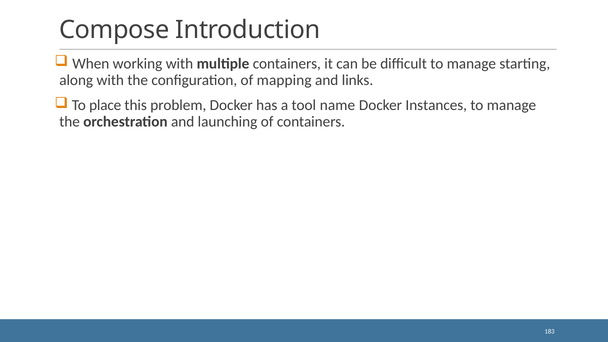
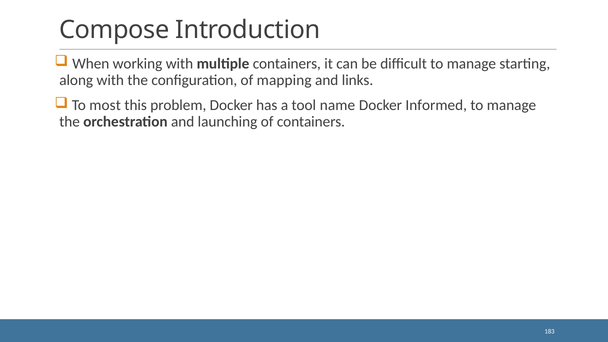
place: place -> most (105, 105)
Instances: Instances -> Informed (436, 105)
